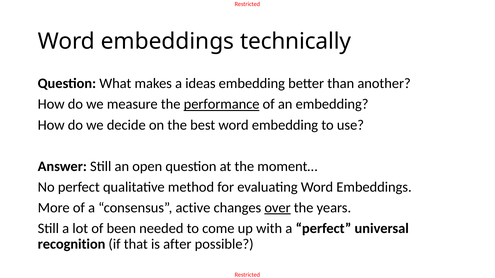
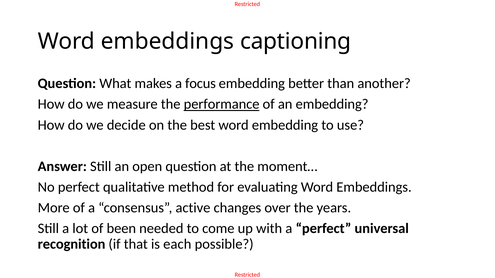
technically: technically -> captioning (296, 42)
ideas: ideas -> focus (200, 84)
over underline: present -> none (278, 208)
after: after -> each (177, 244)
